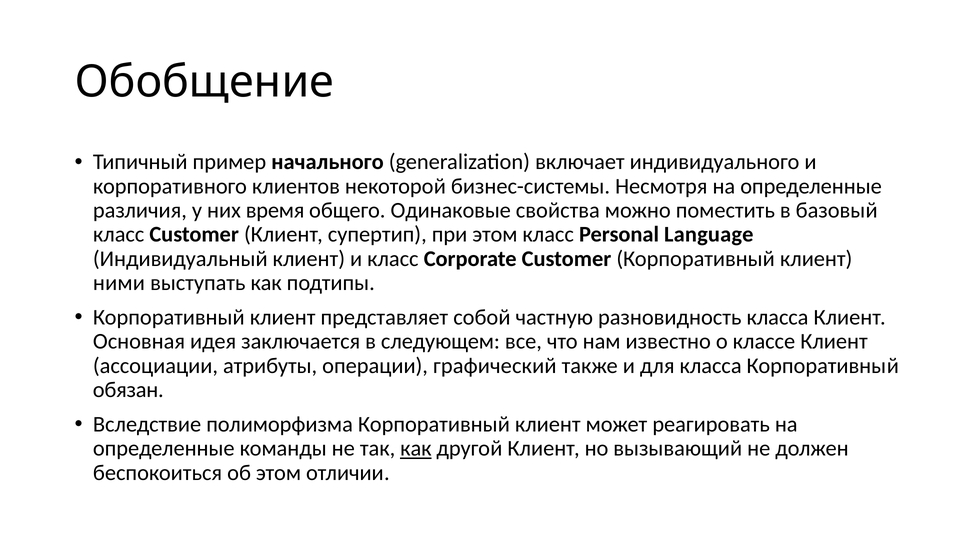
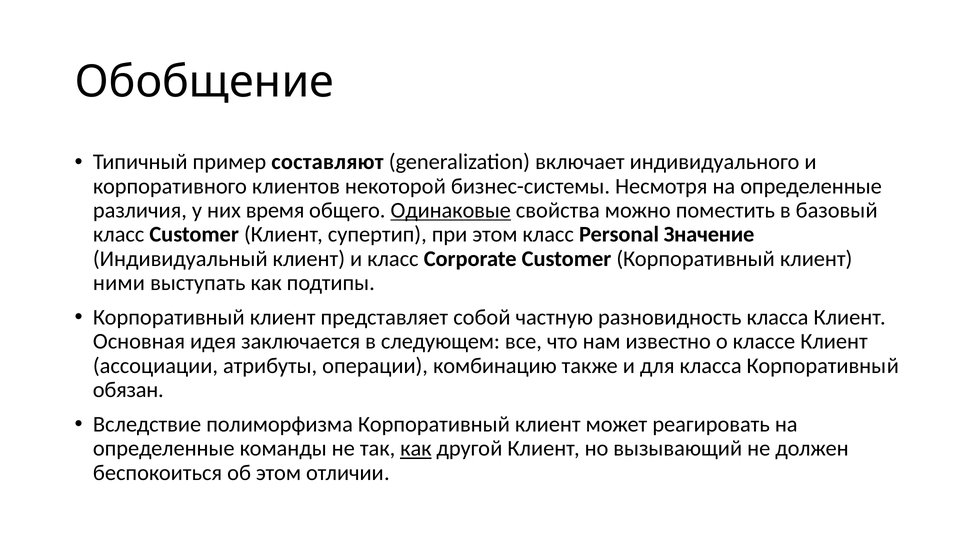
начального: начального -> составляют (327, 162)
Одинаковые underline: none -> present (451, 211)
Language: Language -> Значение (709, 235)
графический: графический -> комбинацию (495, 366)
